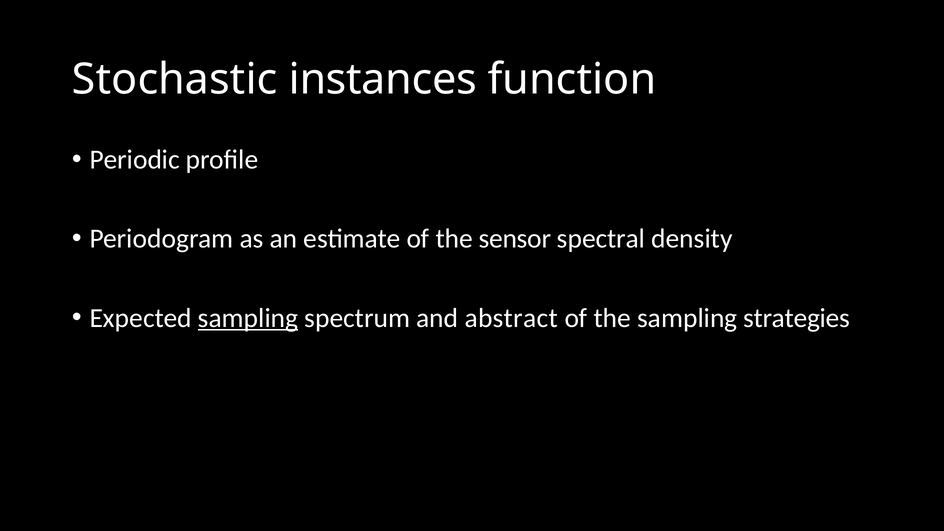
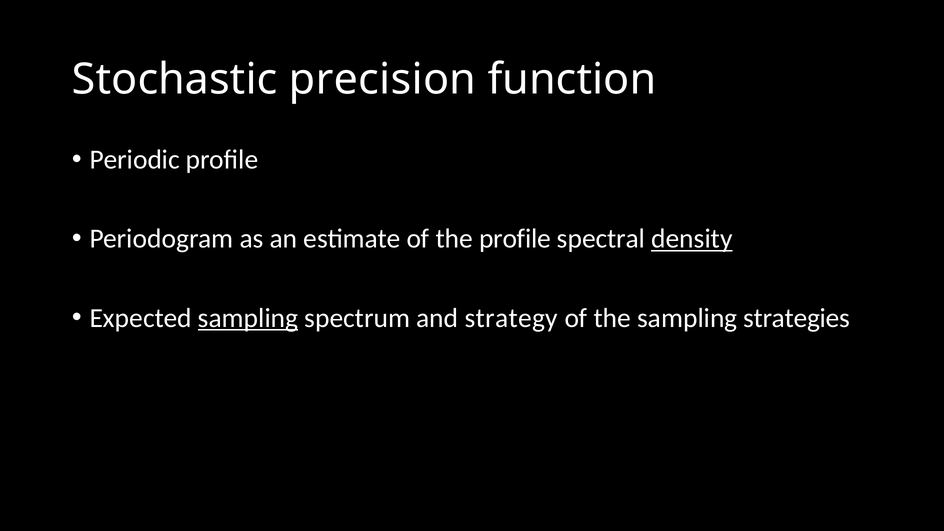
instances: instances -> precision (382, 79)
the sensor: sensor -> profile (515, 239)
density underline: none -> present (692, 239)
abstract: abstract -> strategy (511, 318)
